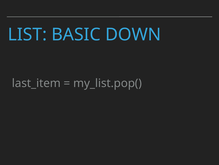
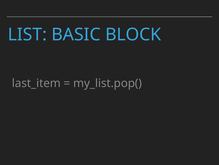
DOWN: DOWN -> BLOCK (133, 34)
